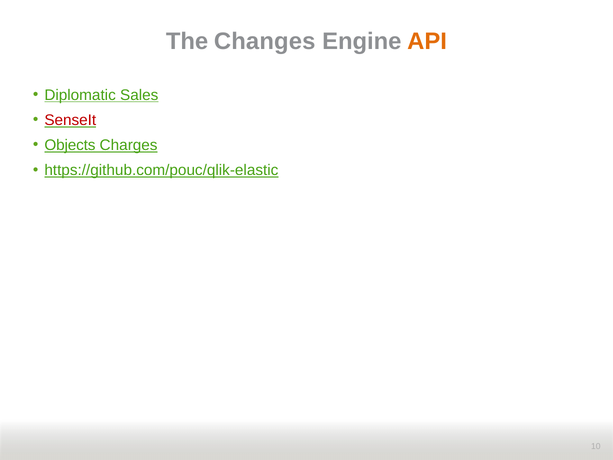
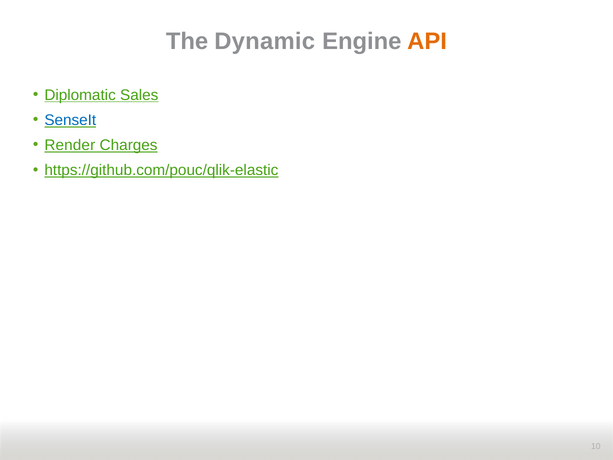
Changes: Changes -> Dynamic (265, 41)
SenseIt colour: red -> blue (70, 120)
Objects: Objects -> Render (70, 145)
